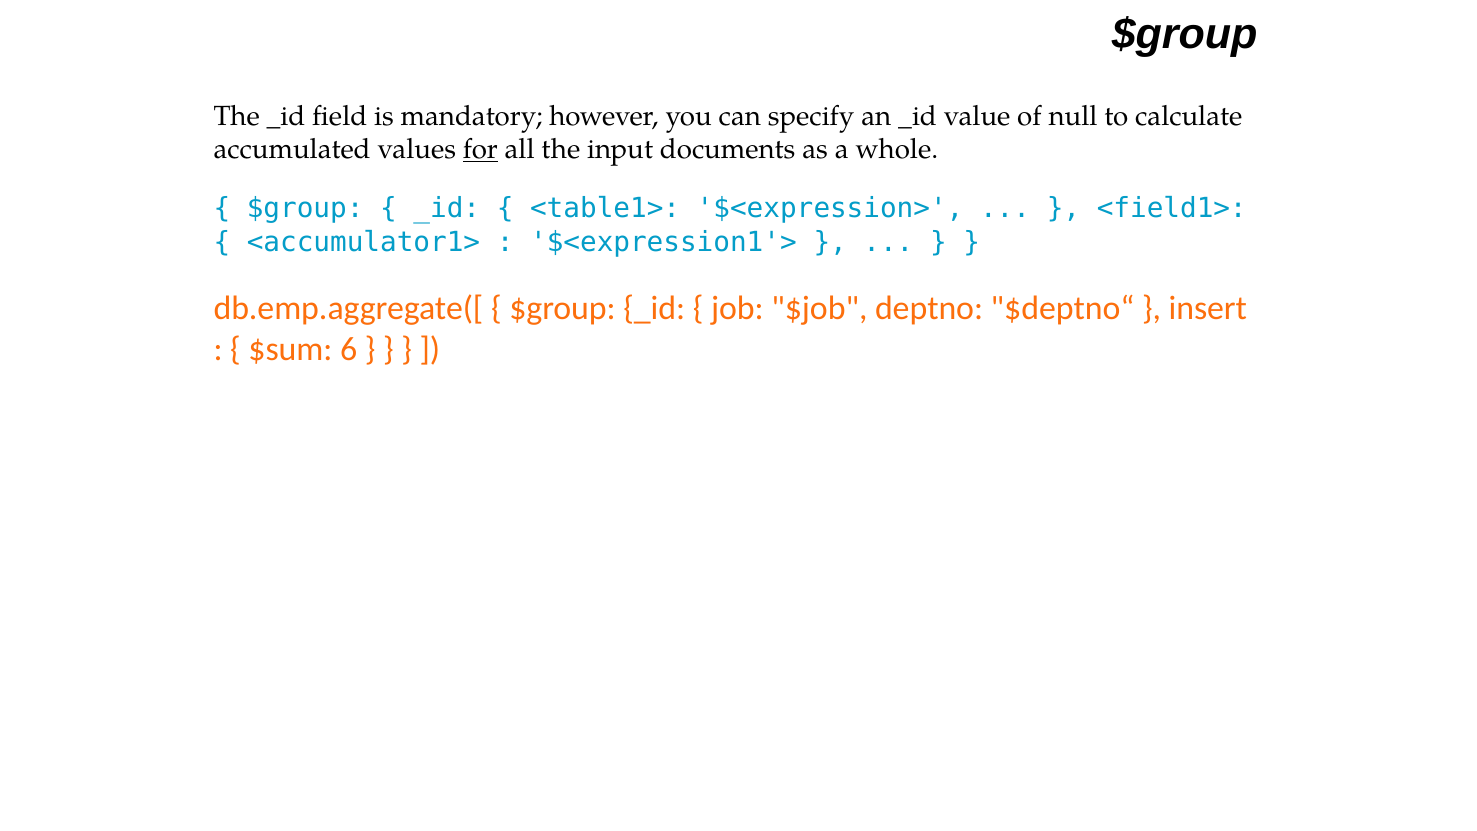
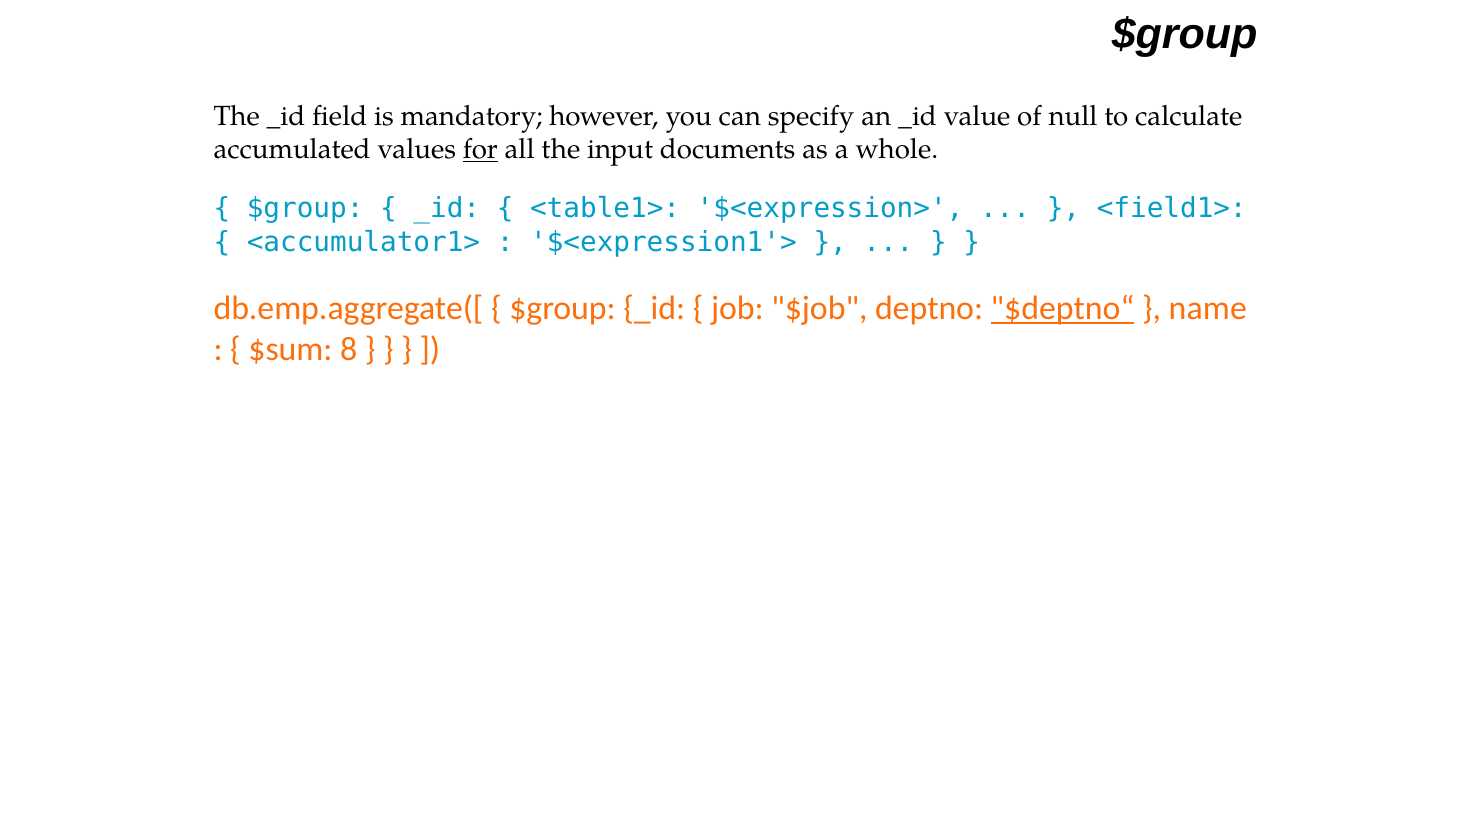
$deptno“ underline: none -> present (1063, 308)
insert: insert -> name (1208, 308)
6: 6 -> 8 (349, 349)
